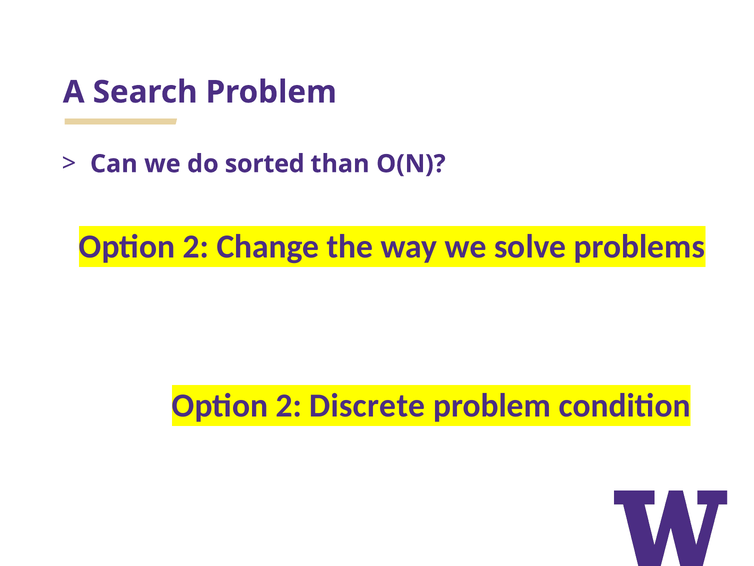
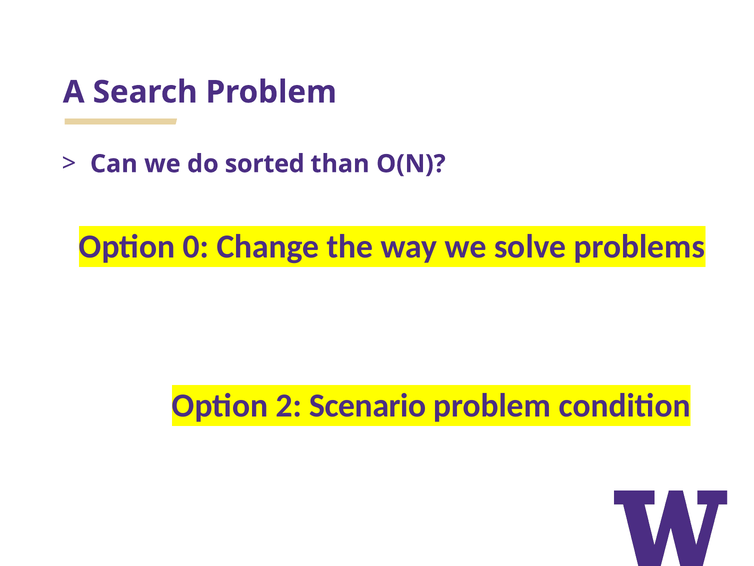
2: 2 -> 0 (196, 247)
Discrete: Discrete -> Scenario (368, 405)
